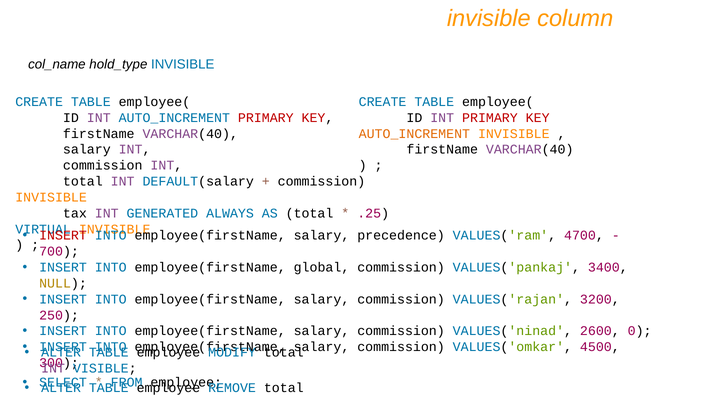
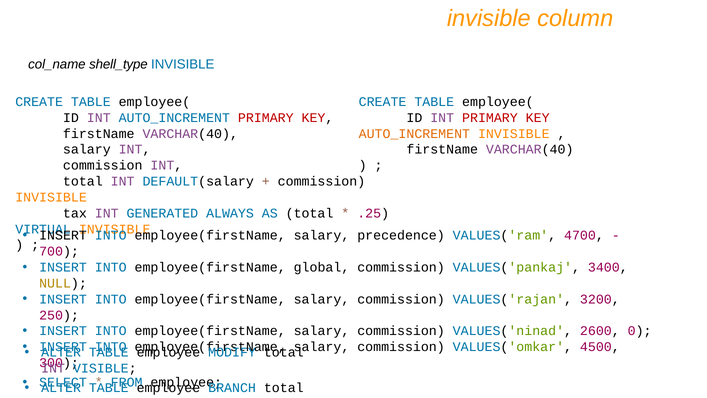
hold_type: hold_type -> shell_type (118, 64)
INSERT colour: red -> black (63, 235)
REMOVE: REMOVE -> BRANCH (232, 388)
